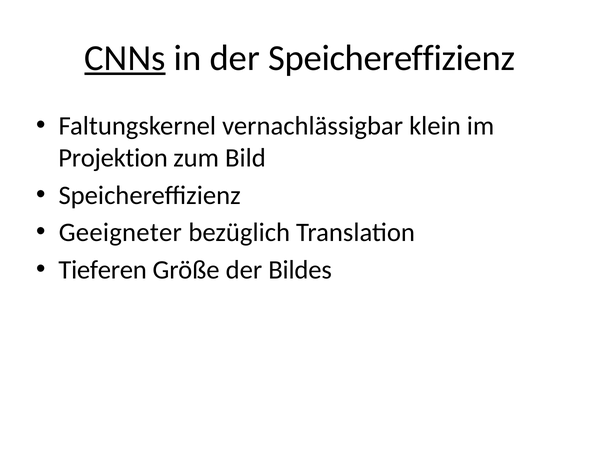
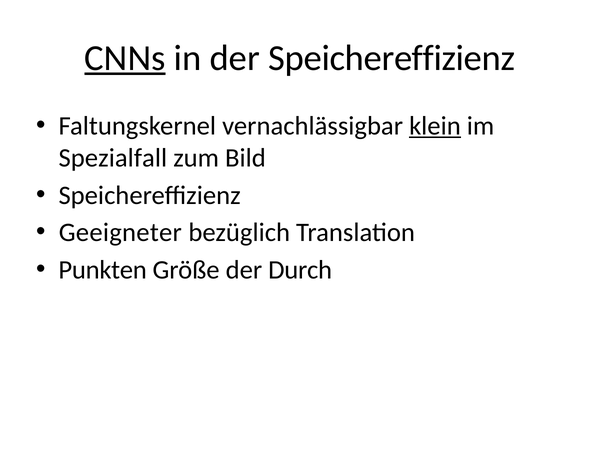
klein underline: none -> present (435, 126)
Projektion: Projektion -> Spezialfall (113, 158)
Tieferen: Tieferen -> Punkten (103, 270)
Bildes: Bildes -> Durch (300, 270)
